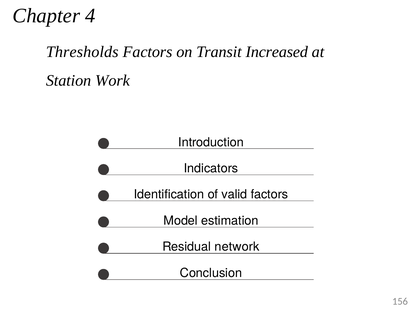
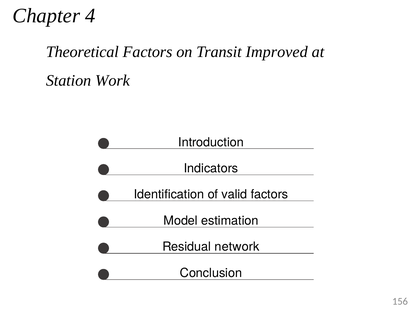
Thresholds: Thresholds -> Theoretical (82, 52)
Increased: Increased -> Improved (277, 52)
